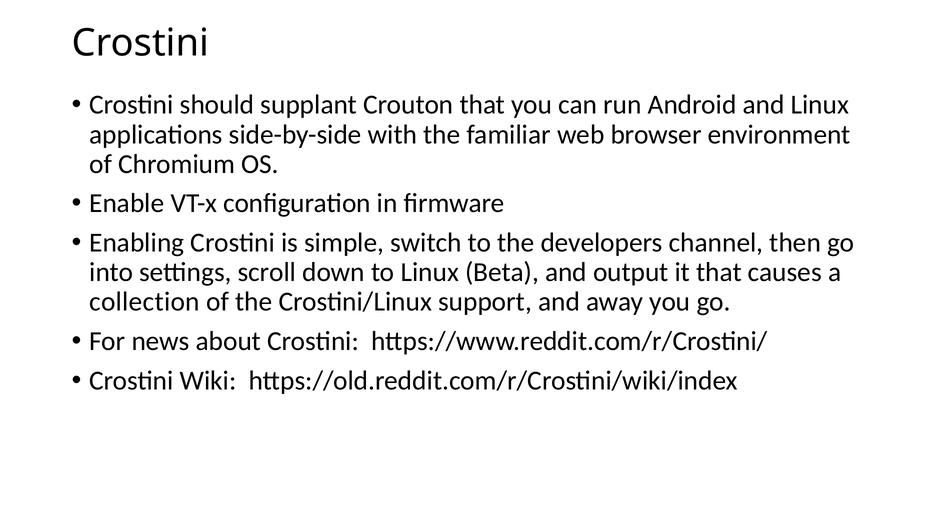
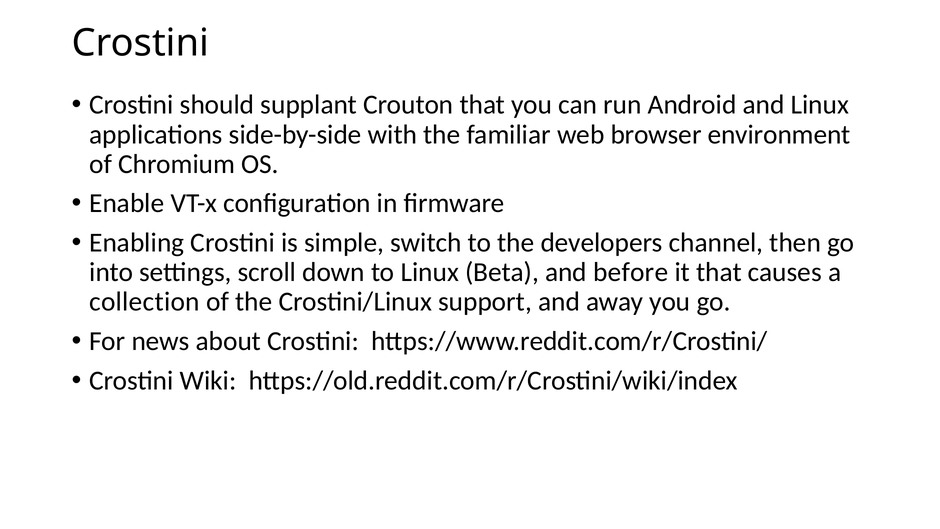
output: output -> before (631, 272)
